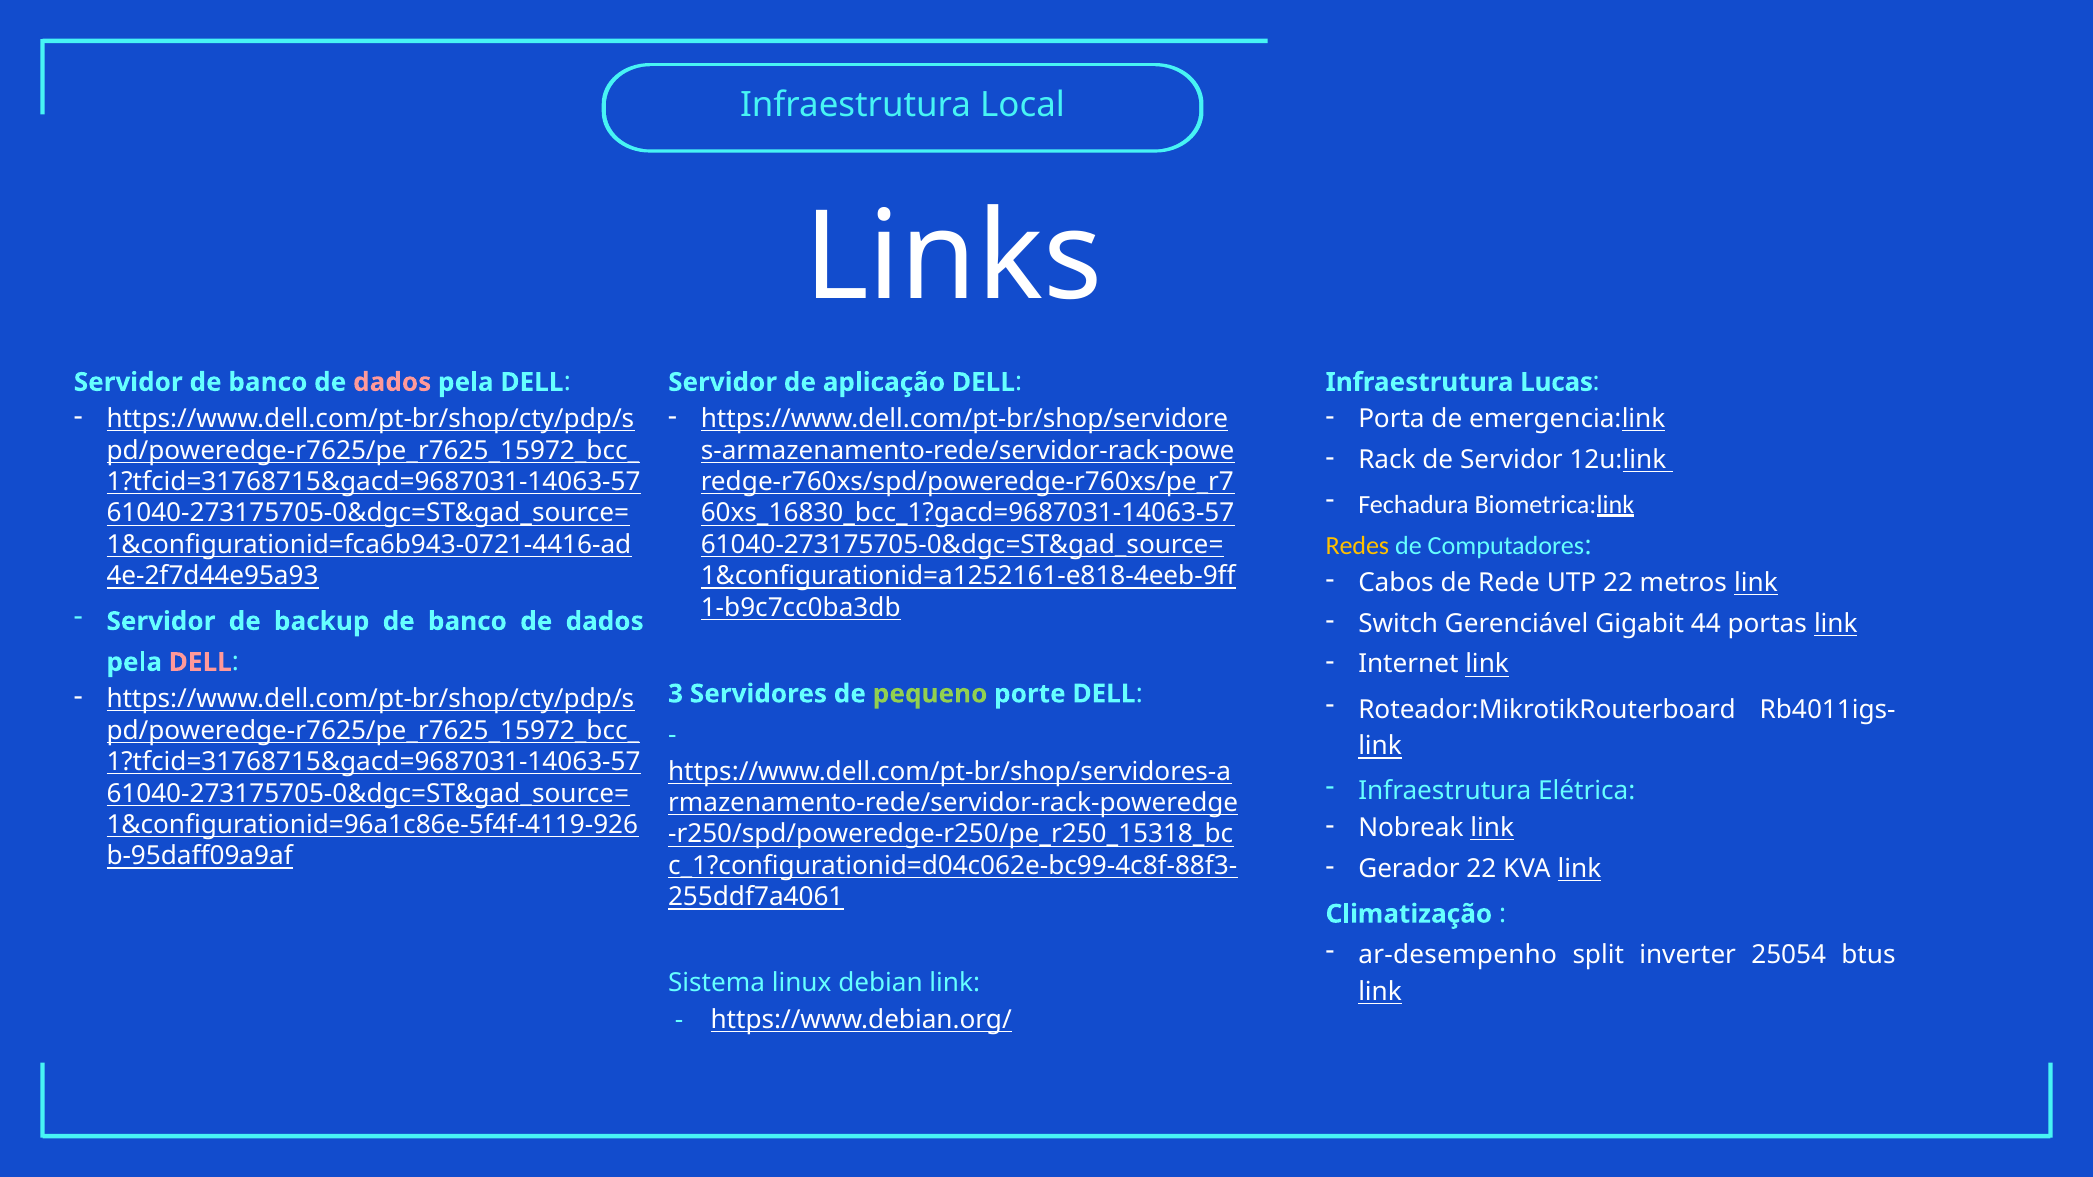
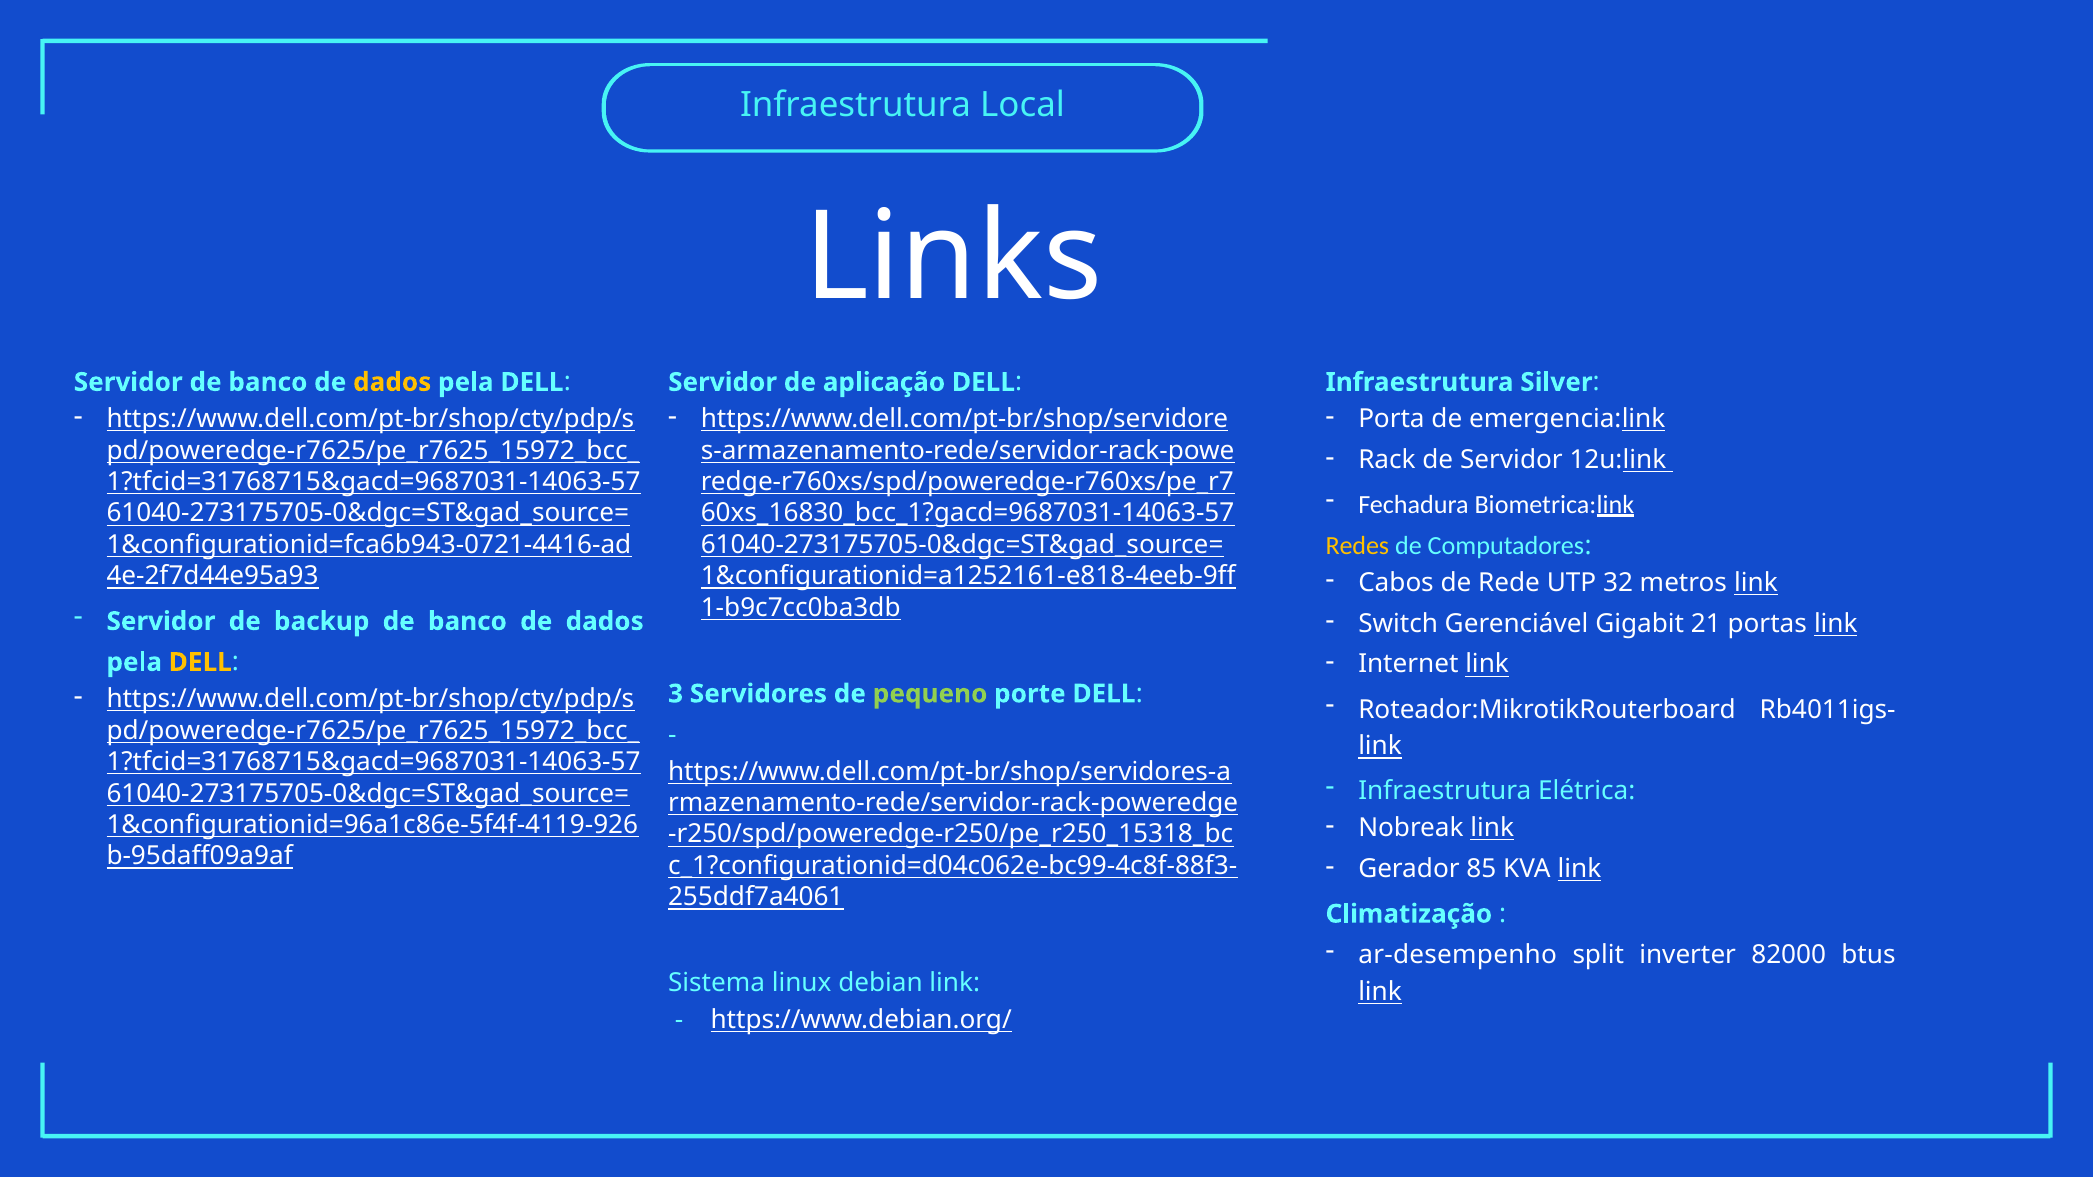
dados colour: pink -> yellow (392, 382)
Lucas: Lucas -> Silver (1556, 382)
UTP 22: 22 -> 32 (1618, 583)
44: 44 -> 21 (1706, 624)
DELL colour: pink -> yellow (200, 662)
Gerador 22: 22 -> 85 (1481, 869)
25054: 25054 -> 82000 (1789, 955)
